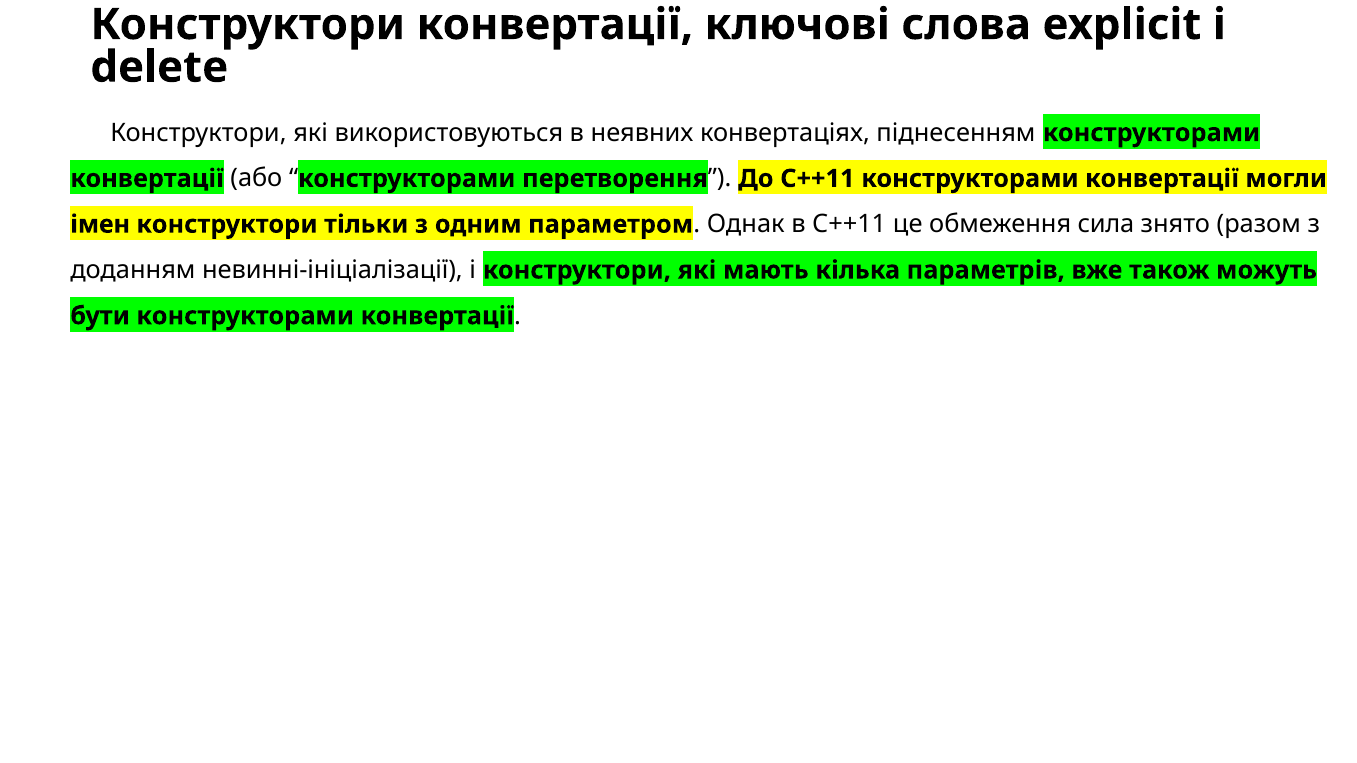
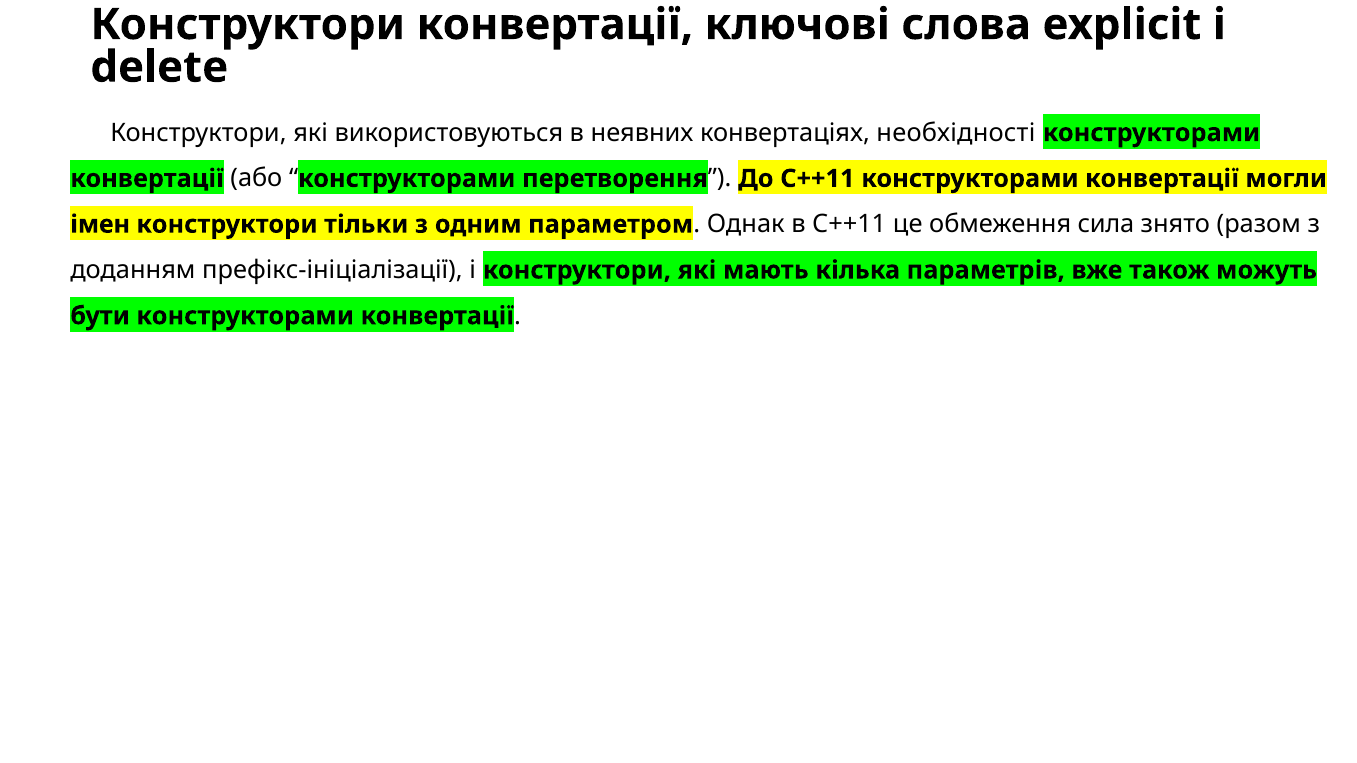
піднесенням: піднесенням -> необхідності (956, 133)
невинні-ініціалізації: невинні-ініціалізації -> префікс-ініціалізації (332, 270)
